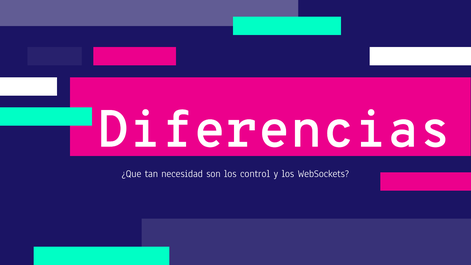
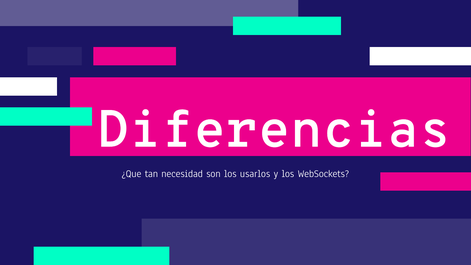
control: control -> usarlos (255, 174)
